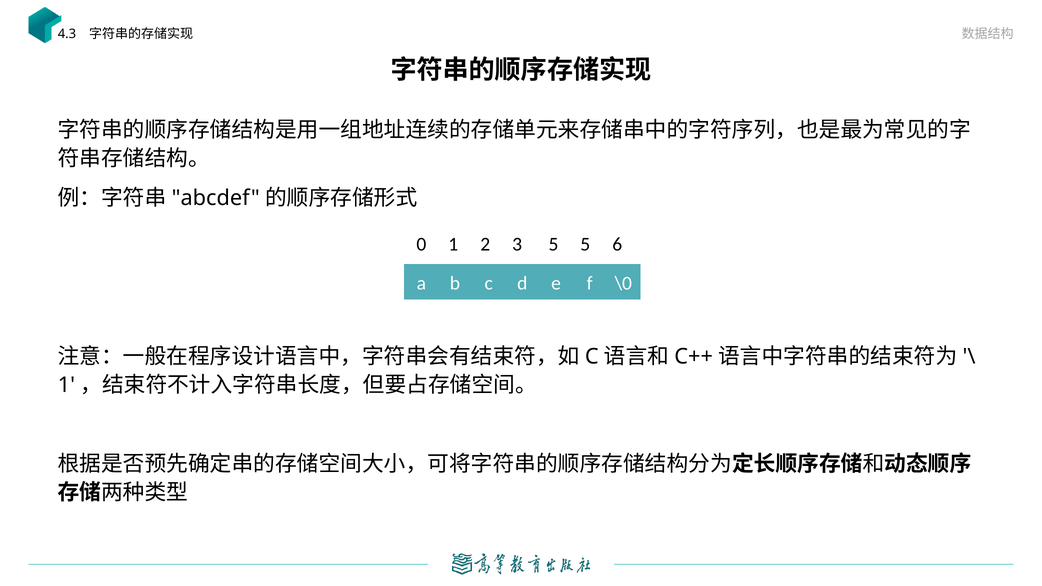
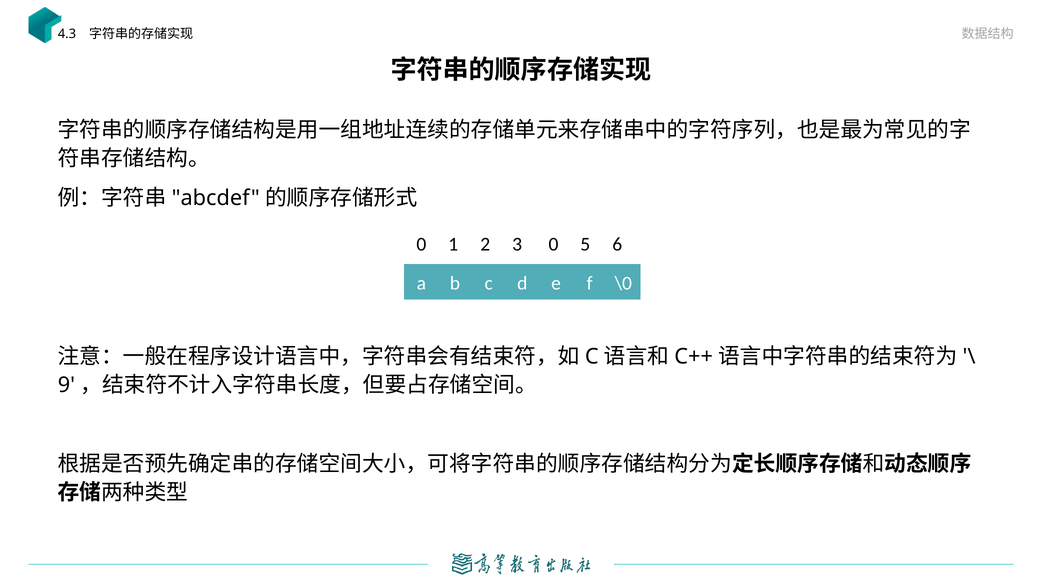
3 5: 5 -> 0 (553, 244)
1: 1 -> 9 (66, 385)
